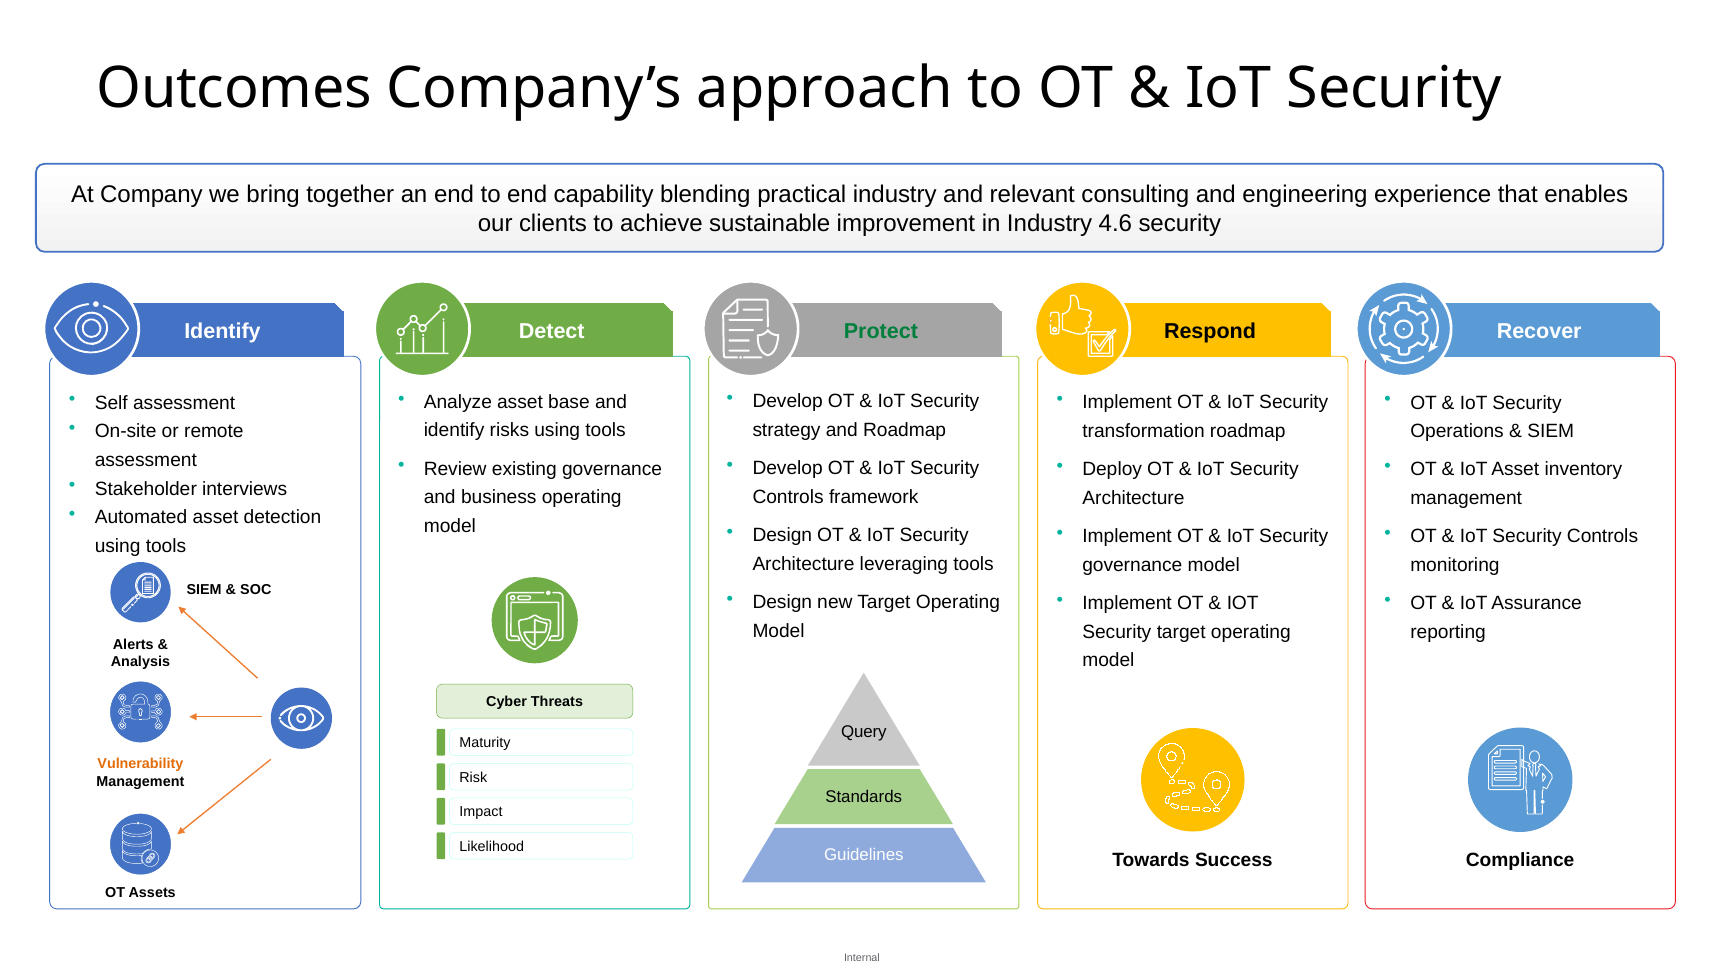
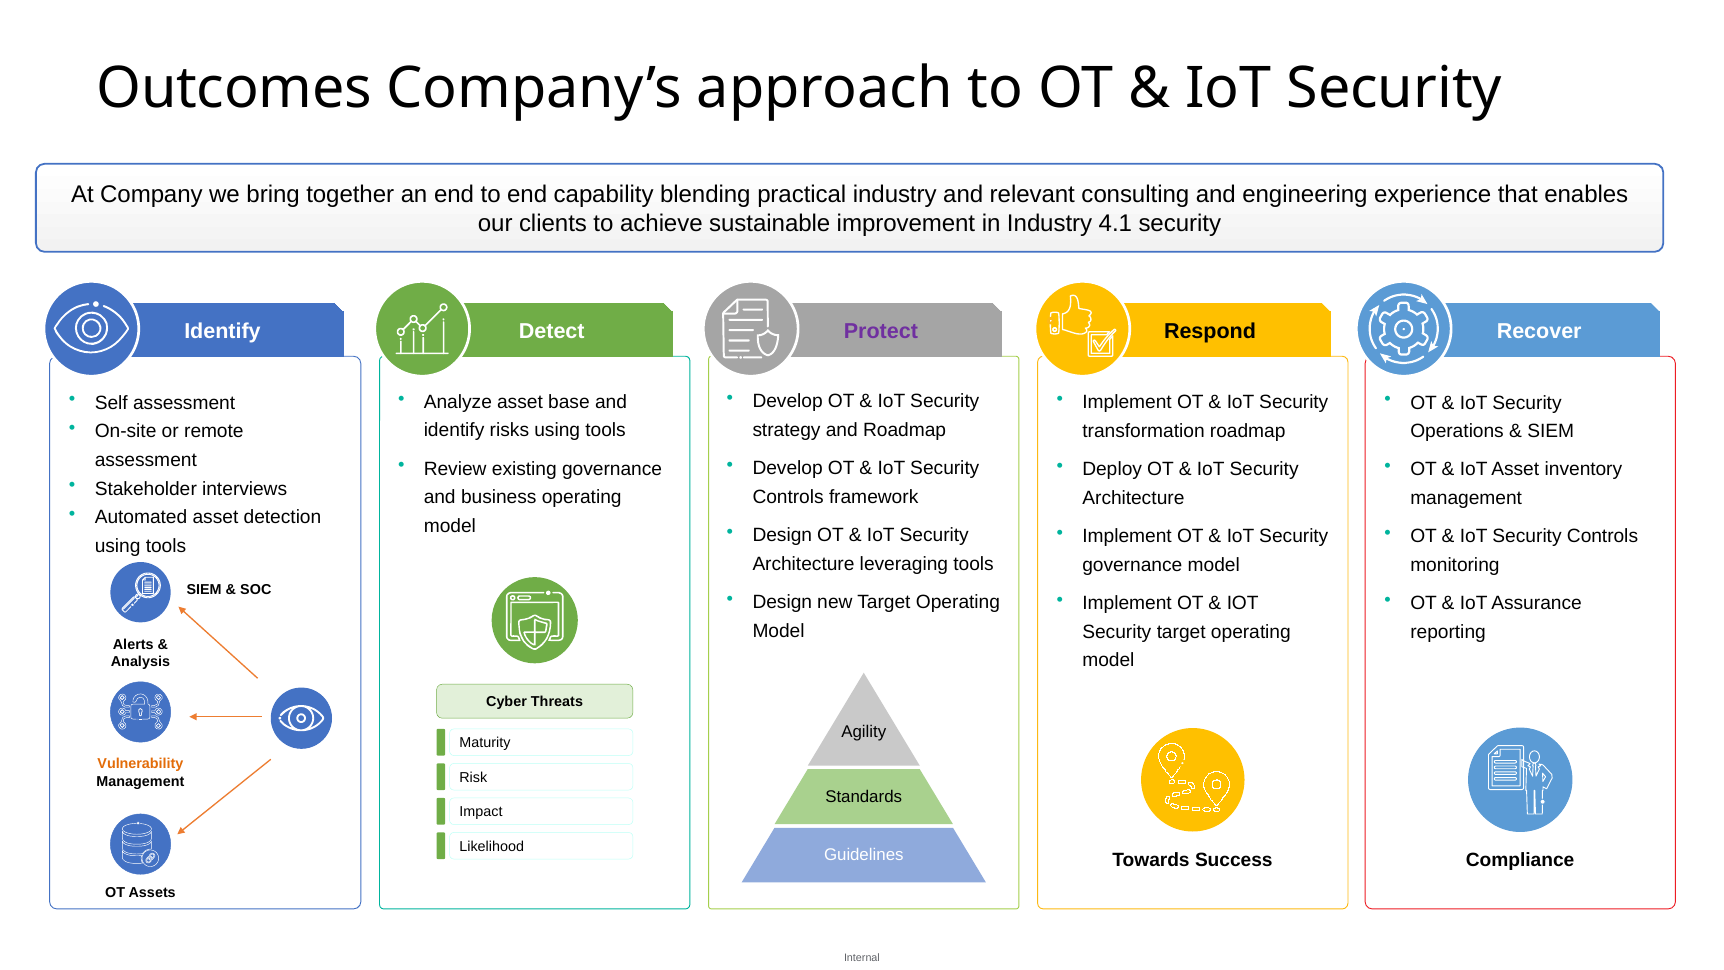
4.6: 4.6 -> 4.1 (1115, 224)
Protect colour: green -> purple (881, 331)
Query: Query -> Agility (864, 732)
